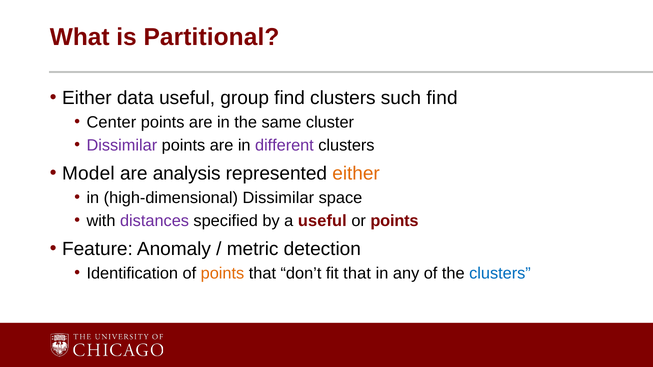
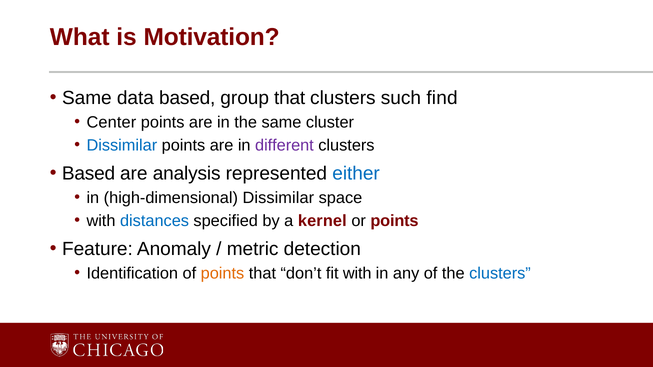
Partitional: Partitional -> Motivation (212, 37)
Either: Either -> Same (87, 98)
data useful: useful -> based (187, 98)
group find: find -> that (290, 98)
Dissimilar colour: purple -> blue (122, 145)
Model: Model -> Based (89, 174)
either colour: orange -> blue (356, 174)
distances colour: purple -> blue (155, 221)
a useful: useful -> kernel (322, 221)
fit that: that -> with (357, 274)
